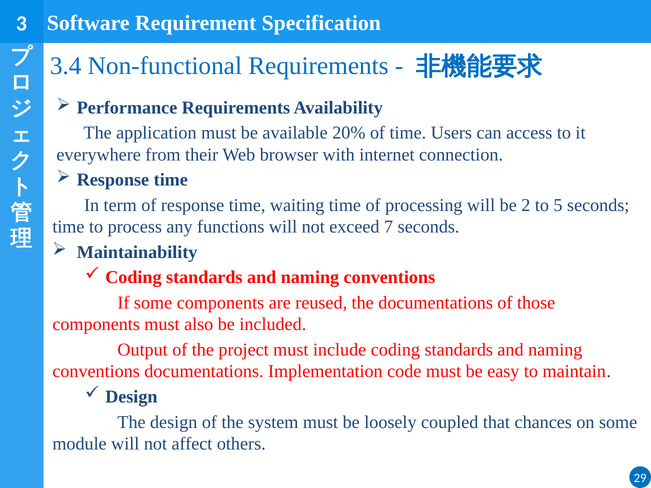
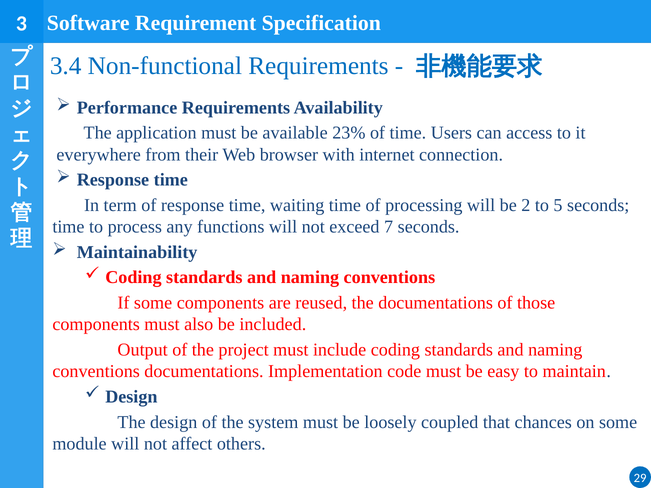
20%: 20% -> 23% (349, 133)
